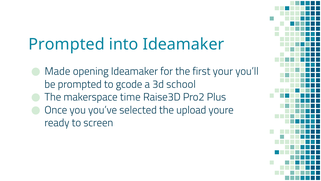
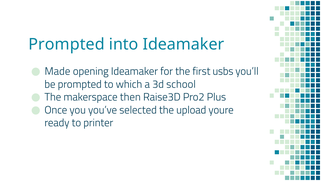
your: your -> usbs (223, 71)
gcode: gcode -> which (129, 84)
time: time -> then (130, 97)
screen: screen -> printer (98, 123)
